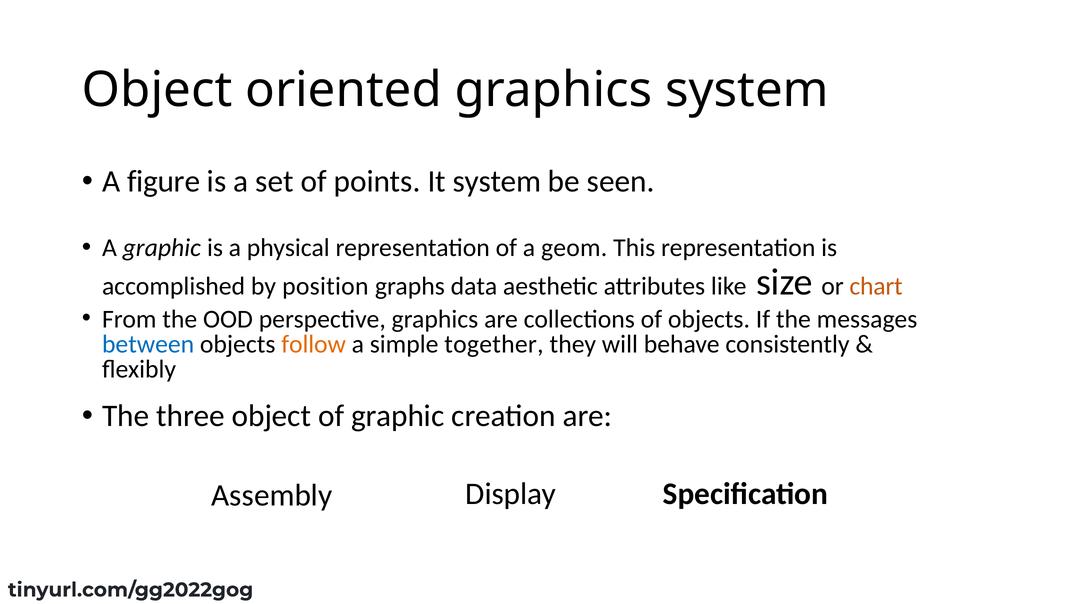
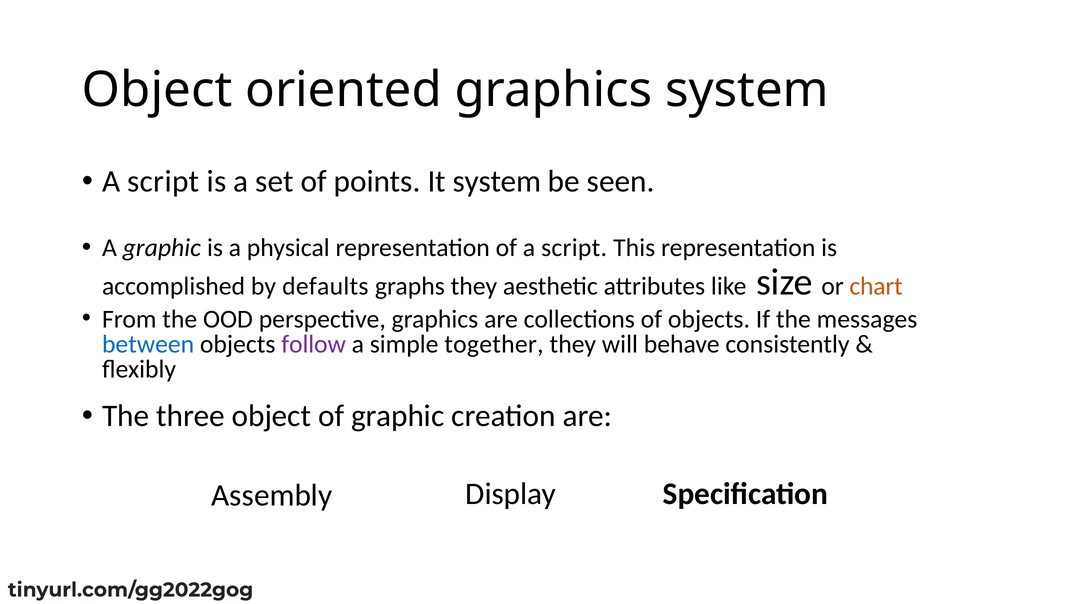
figure: figure -> script (163, 182)
of a geom: geom -> script (574, 248)
position: position -> defaults (325, 286)
graphs data: data -> they (474, 286)
follow colour: orange -> purple (314, 344)
